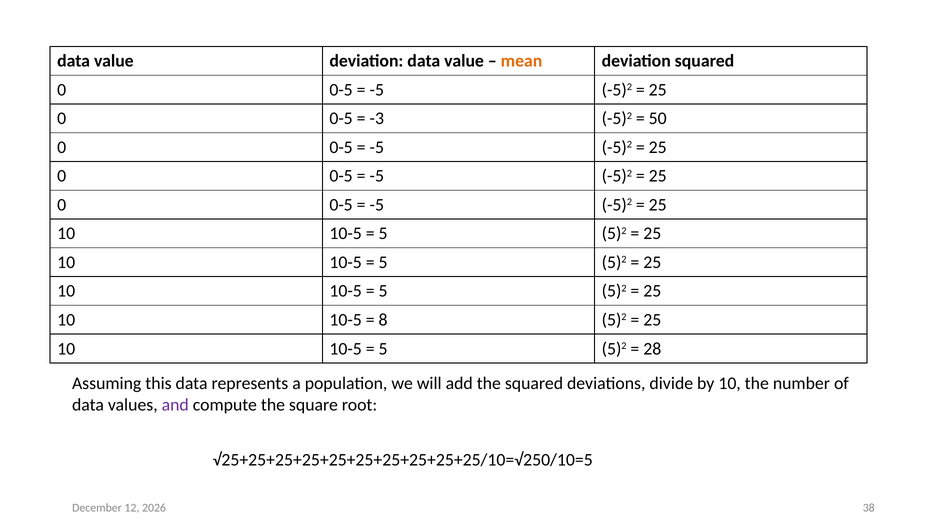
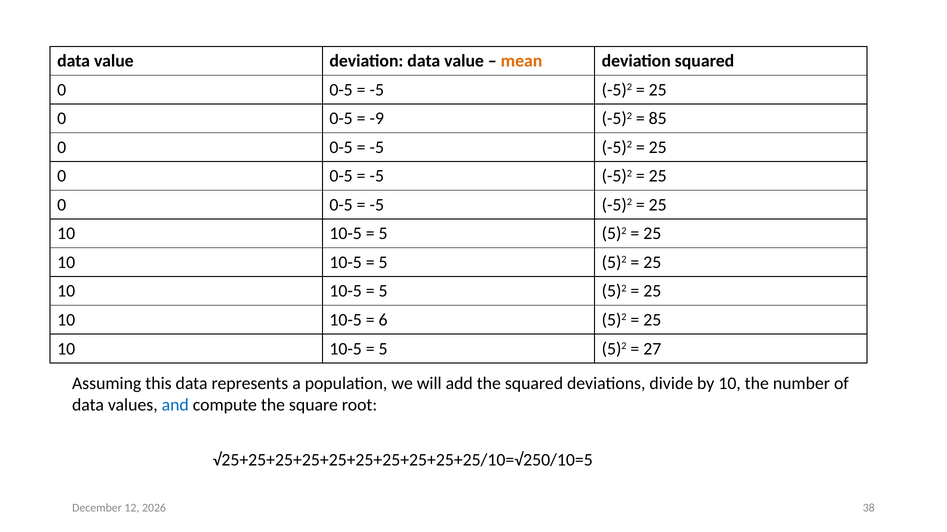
-3: -3 -> -9 (377, 119)
50: 50 -> 85 (658, 119)
8: 8 -> 6 (383, 320)
28: 28 -> 27 (652, 349)
and colour: purple -> blue (175, 405)
